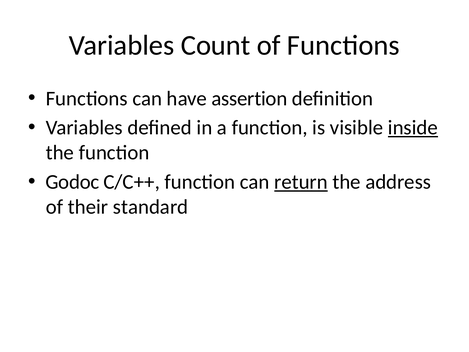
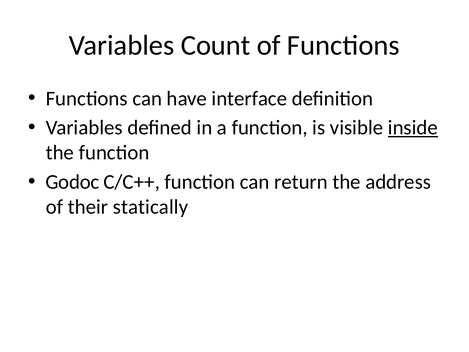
assertion: assertion -> interface (249, 98)
return underline: present -> none (301, 182)
standard: standard -> statically (151, 207)
